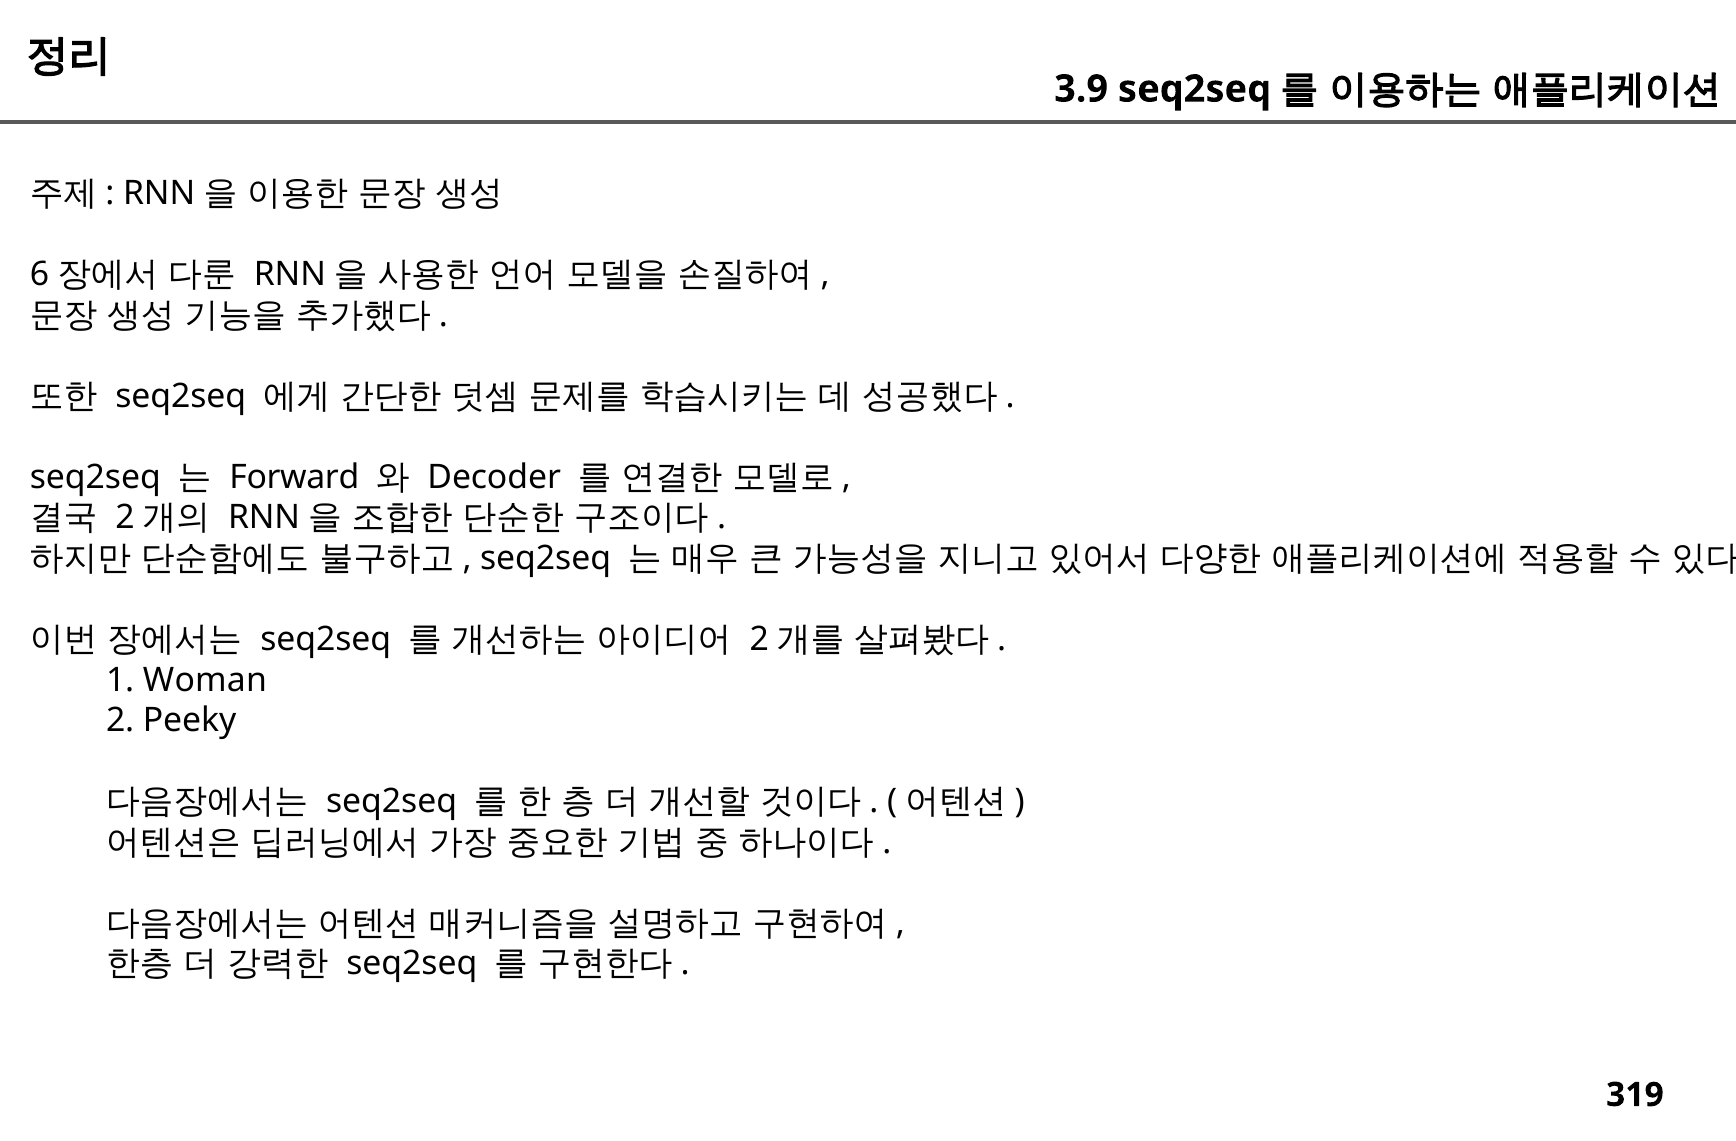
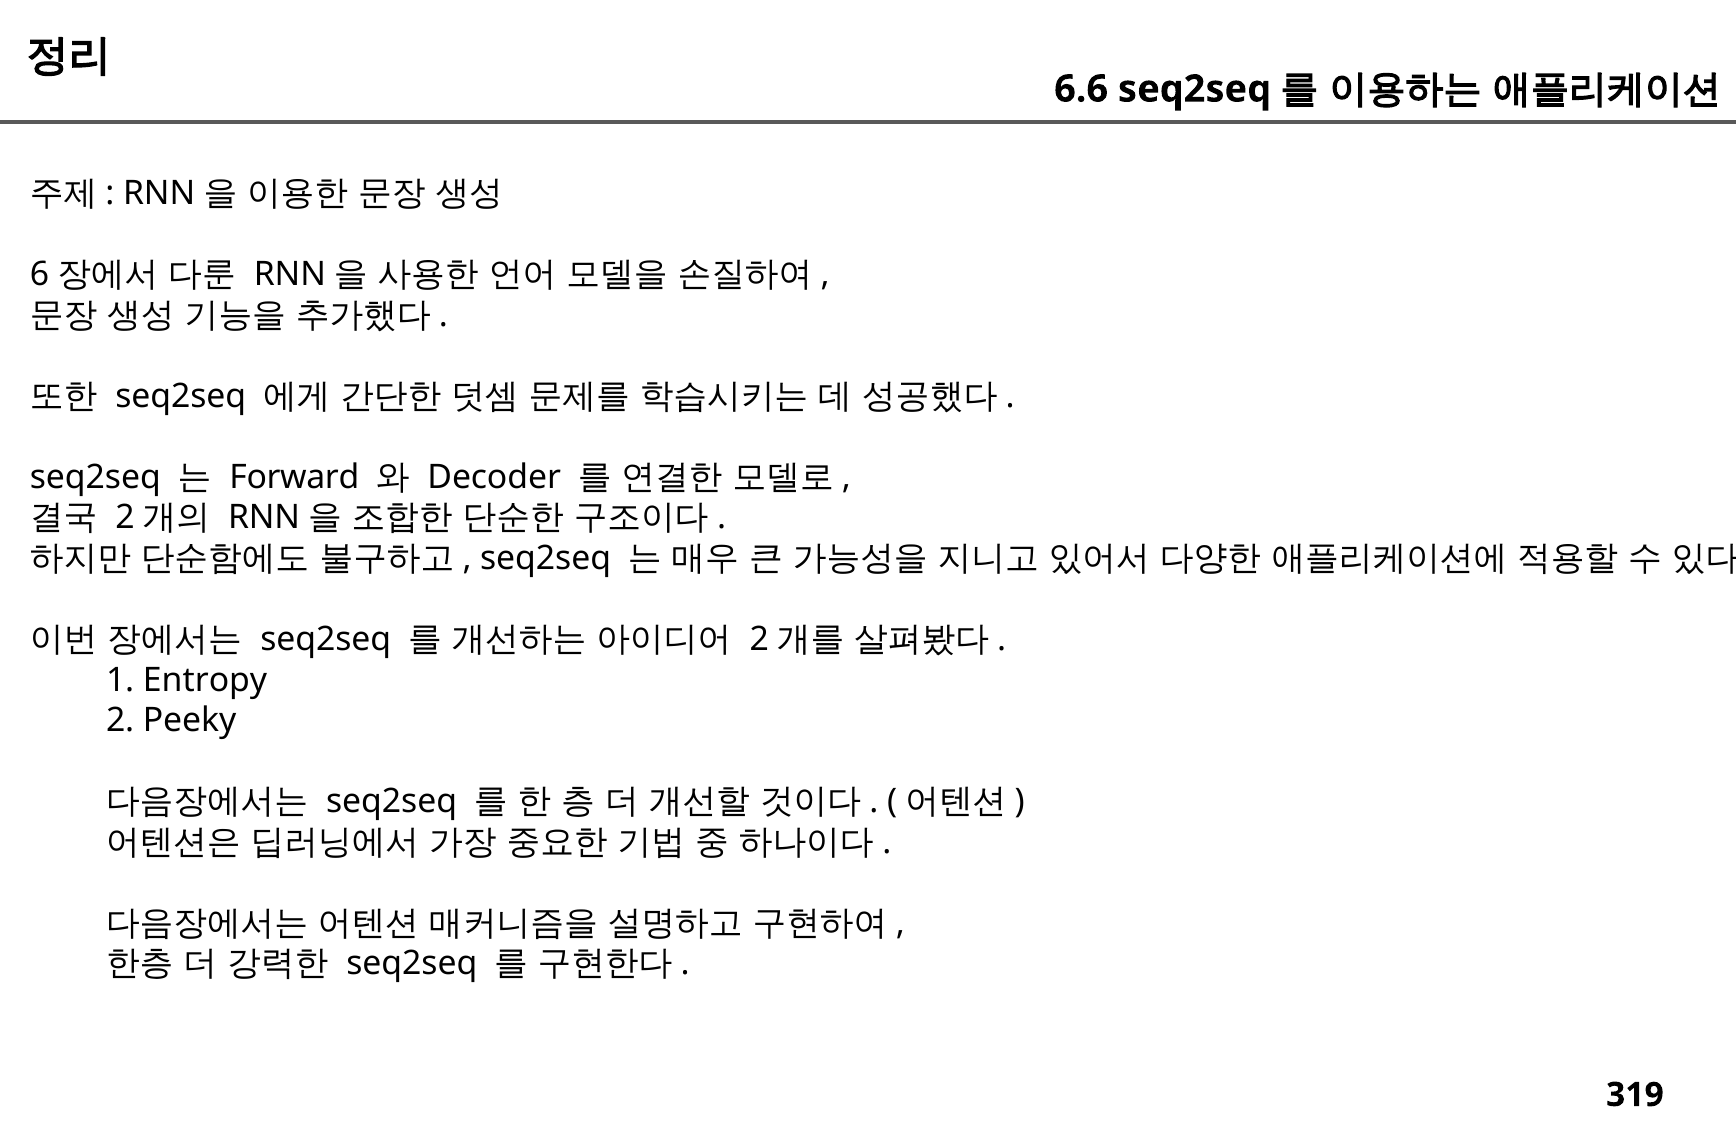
3.9: 3.9 -> 6.6 (1081, 89)
Woman: Woman -> Entropy (205, 680)
